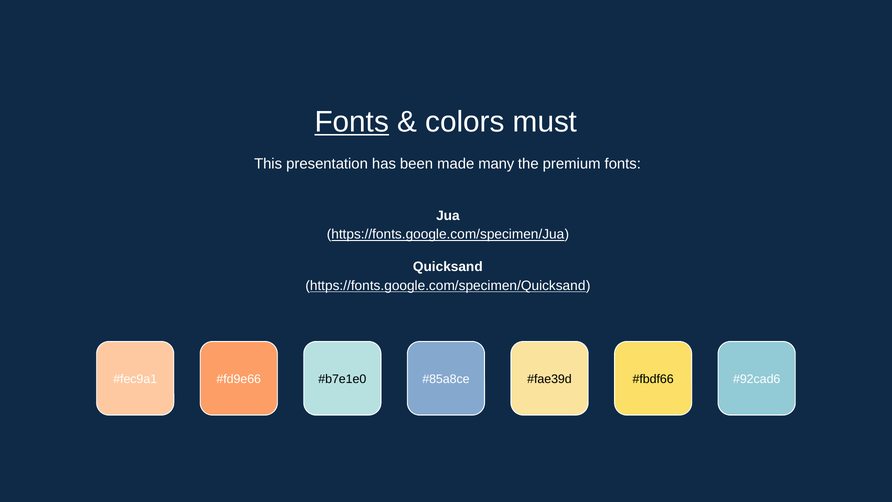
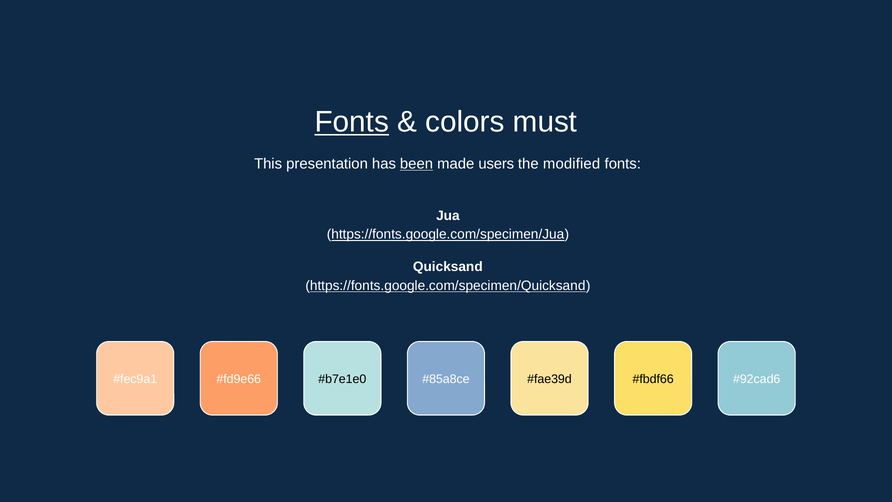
been underline: none -> present (417, 164)
many: many -> users (496, 164)
premium: premium -> modified (572, 164)
